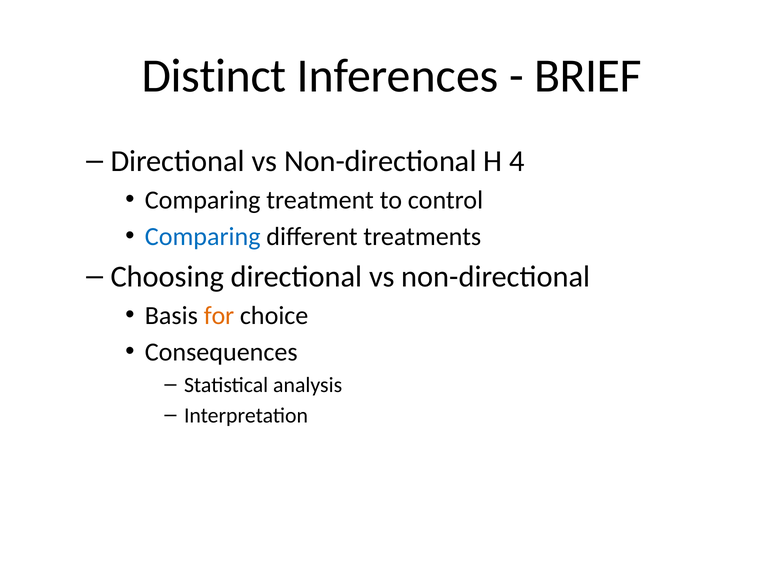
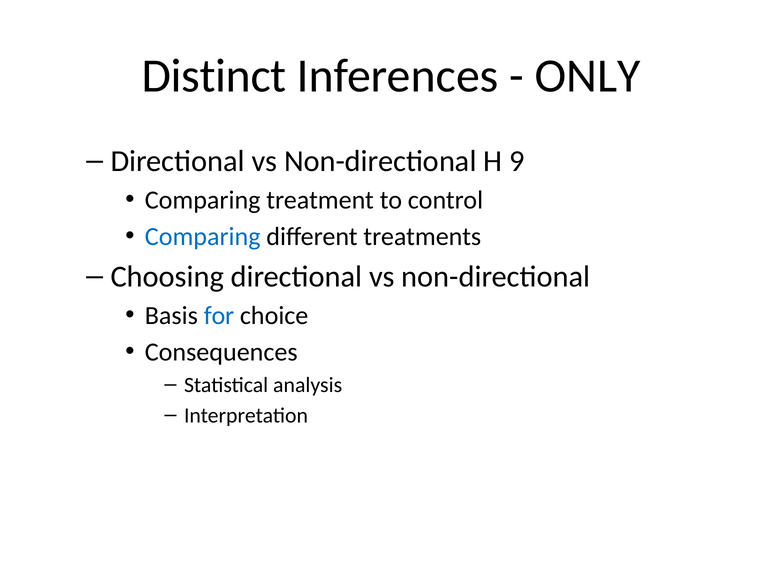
BRIEF: BRIEF -> ONLY (588, 76)
4: 4 -> 9 (517, 161)
for colour: orange -> blue (219, 316)
